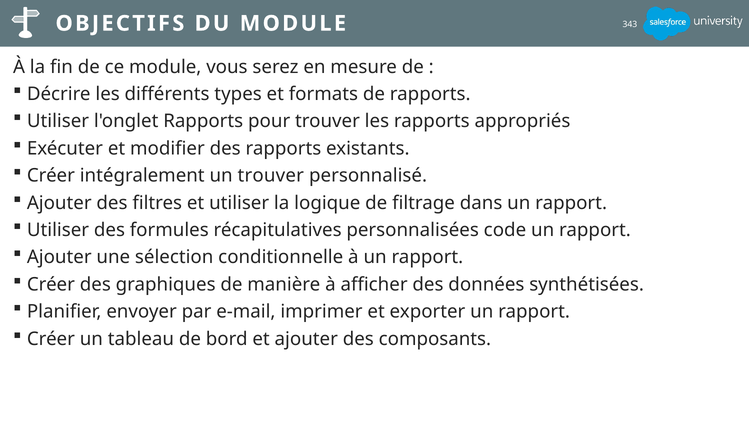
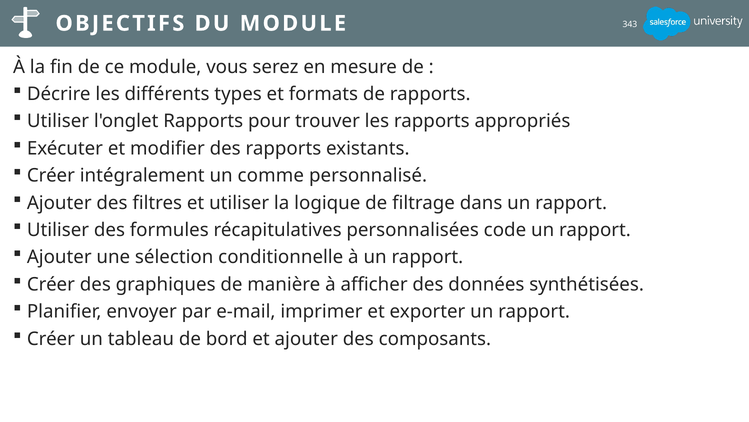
un trouver: trouver -> comme (271, 175)
